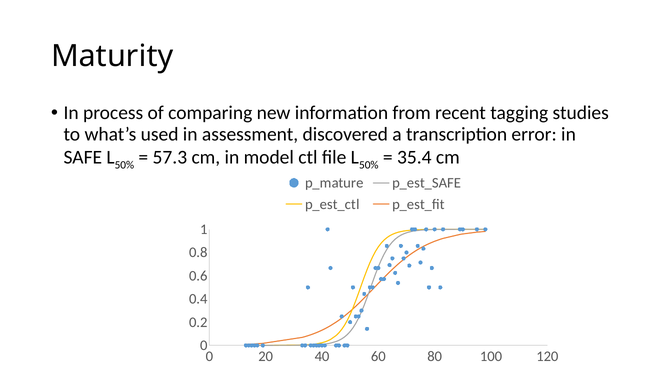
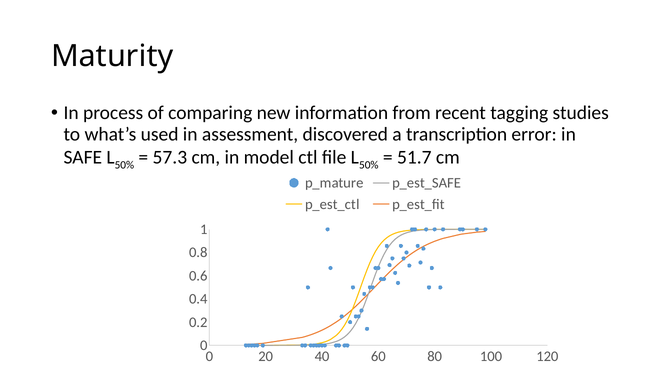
35.4: 35.4 -> 51.7 (414, 158)
